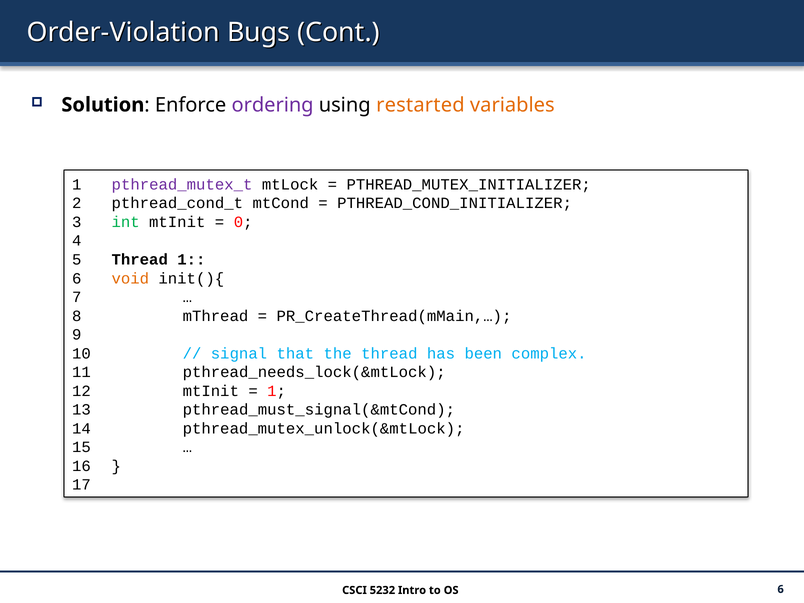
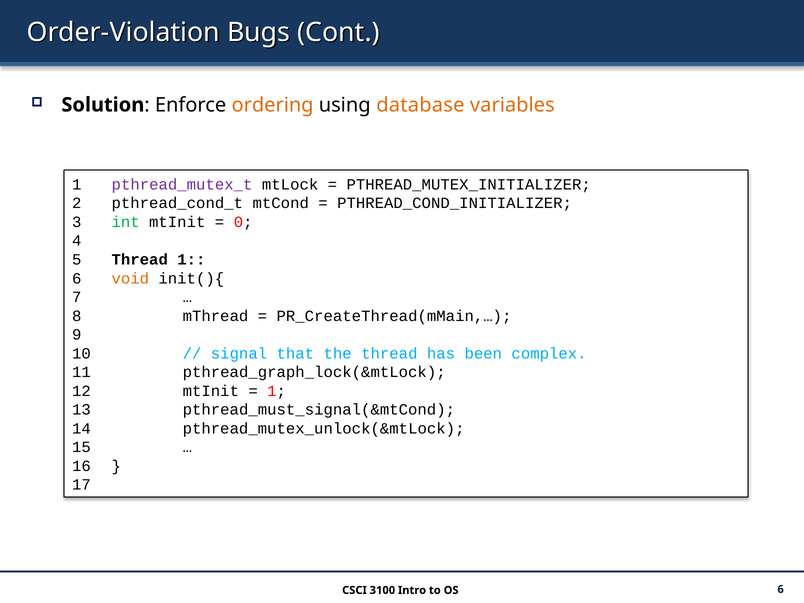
ordering colour: purple -> orange (273, 105)
restarted: restarted -> database (420, 105)
pthread_needs_lock(&mtLock: pthread_needs_lock(&mtLock -> pthread_graph_lock(&mtLock (314, 372)
5232: 5232 -> 3100 (382, 590)
